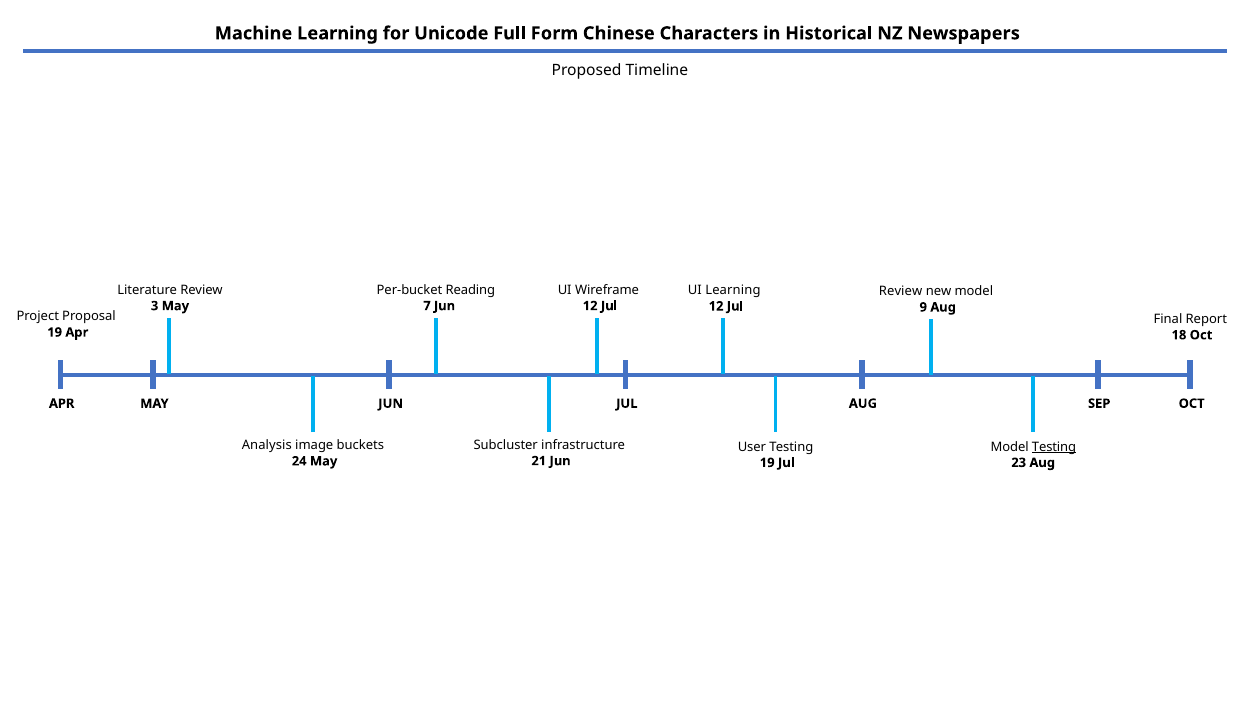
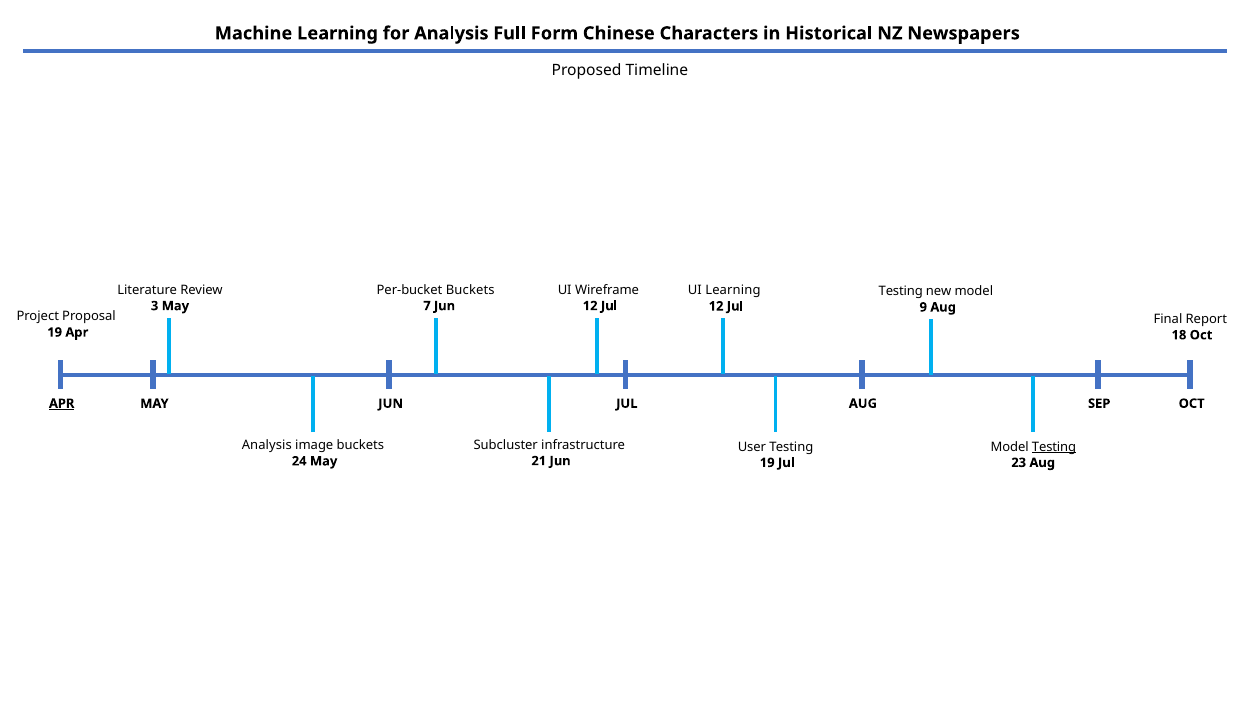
for Unicode: Unicode -> Analysis (451, 33)
Per-bucket Reading: Reading -> Buckets (470, 290)
Review: Review -> Testing (901, 292)
APR underline: none -> present (62, 404)
